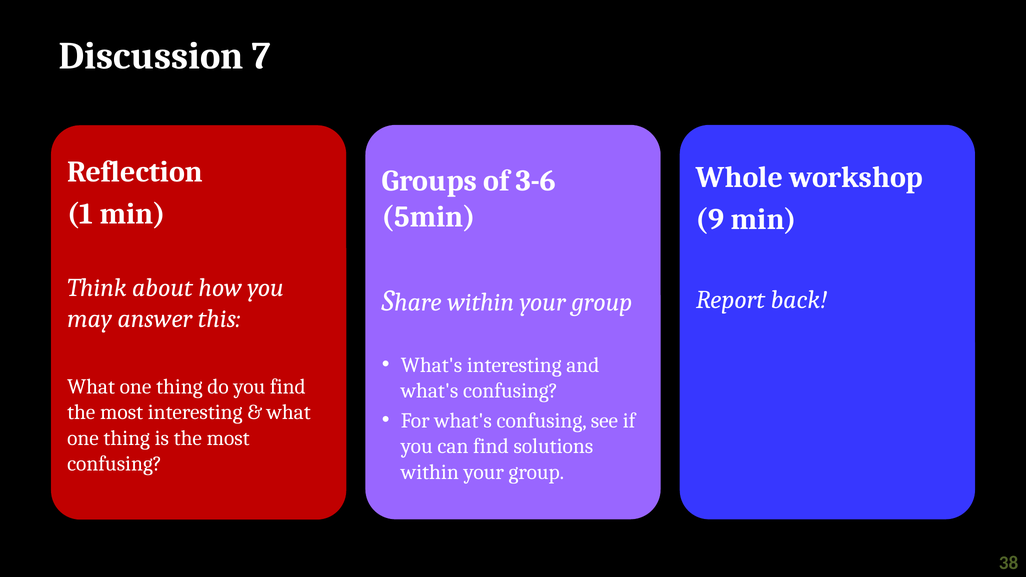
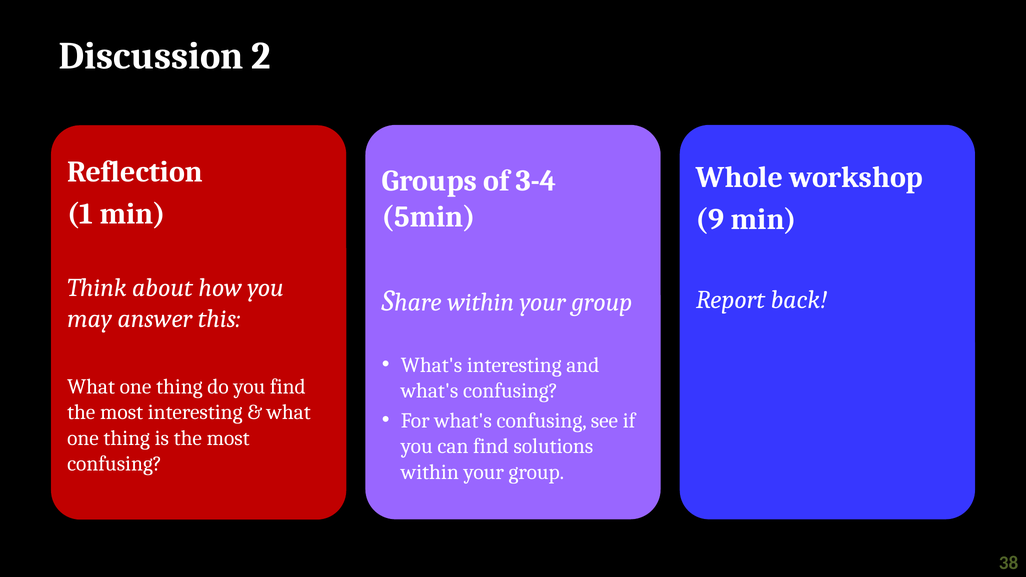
7: 7 -> 2 (261, 56)
3-6: 3-6 -> 3-4 (536, 181)
